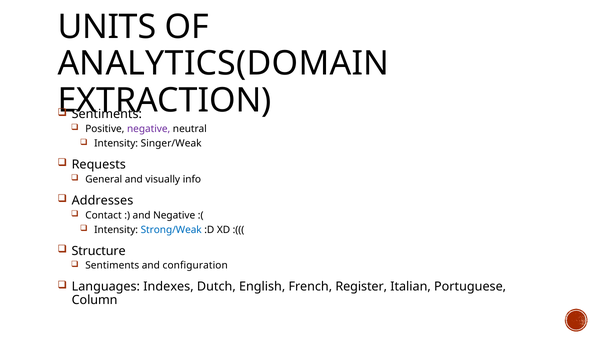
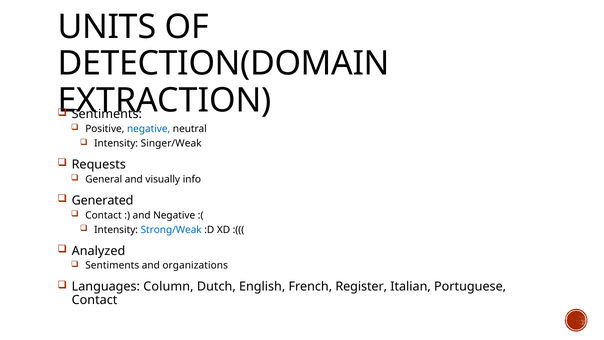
ANALYTICS(DOMAIN: ANALYTICS(DOMAIN -> DETECTION(DOMAIN (224, 64)
negative colour: purple -> blue (149, 129)
Addresses: Addresses -> Generated (103, 200)
Structure: Structure -> Analyzed (98, 251)
configuration: configuration -> organizations (195, 265)
Indexes: Indexes -> Column (168, 286)
Column: Column -> Contact (95, 300)
